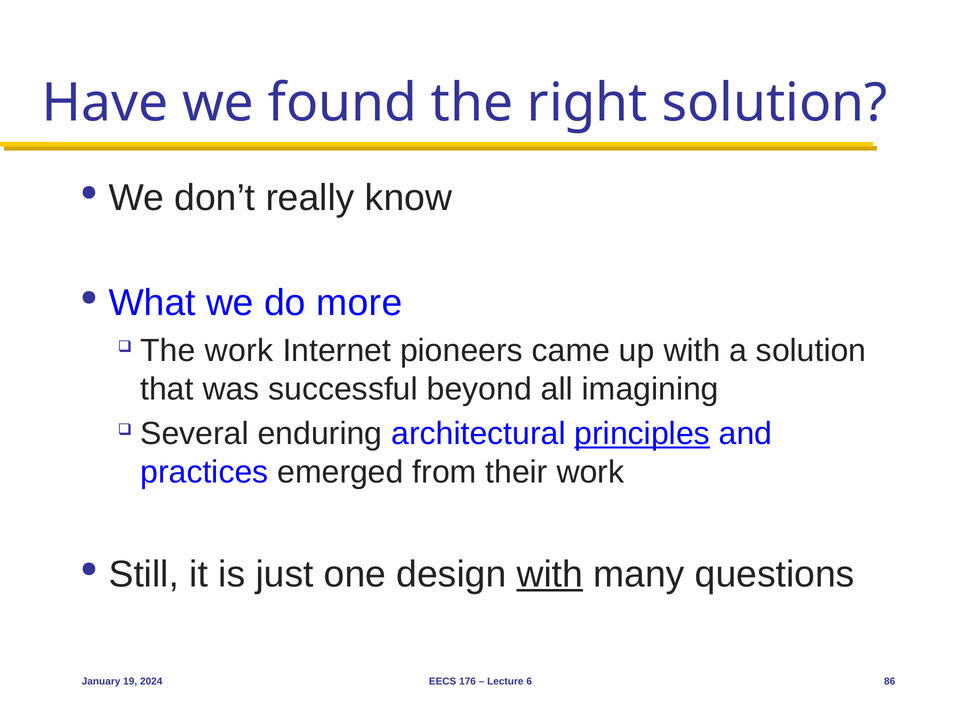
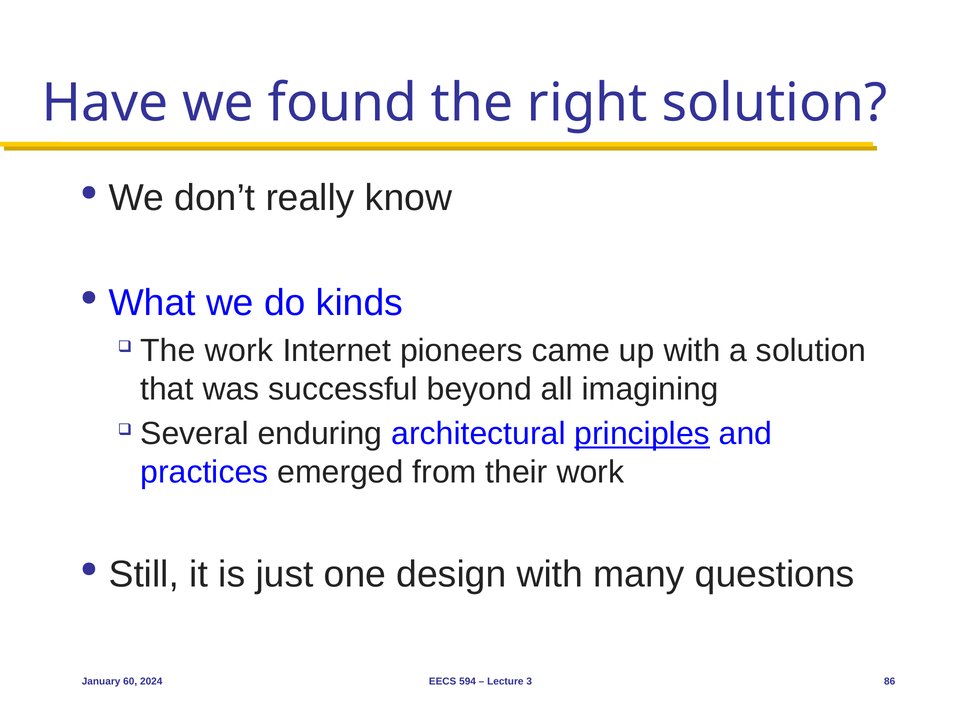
more: more -> kinds (359, 303)
with underline: present -> none (550, 574)
19: 19 -> 60 (130, 681)
176: 176 -> 594 (468, 681)
6: 6 -> 3 (529, 681)
